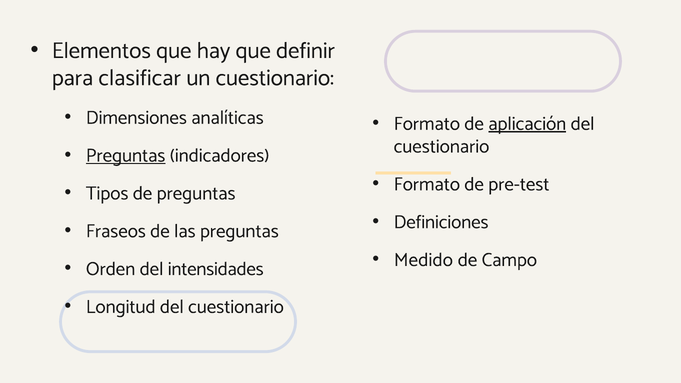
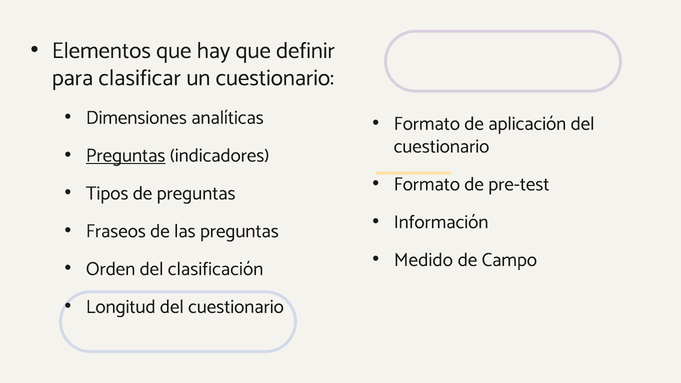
aplicación underline: present -> none (527, 124)
Definiciones: Definiciones -> Información (441, 222)
intensidades: intensidades -> clasificación (216, 269)
